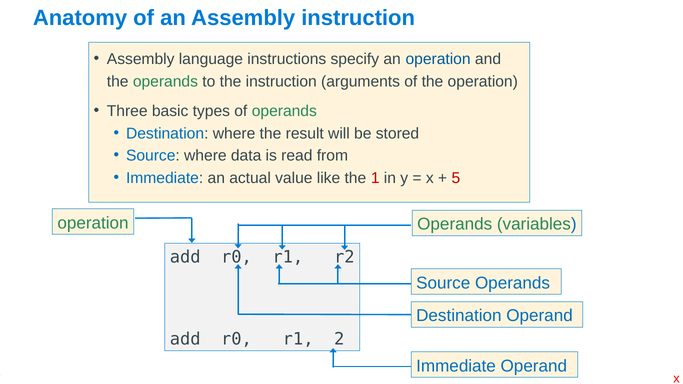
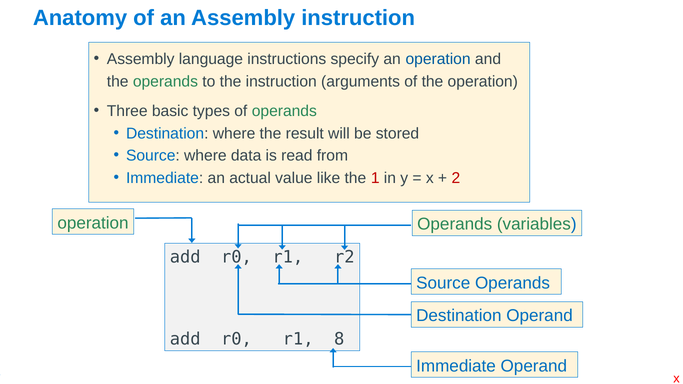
5: 5 -> 2 (456, 178)
2: 2 -> 8 (339, 339)
